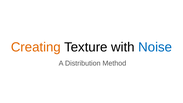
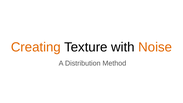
Noise colour: blue -> orange (155, 47)
